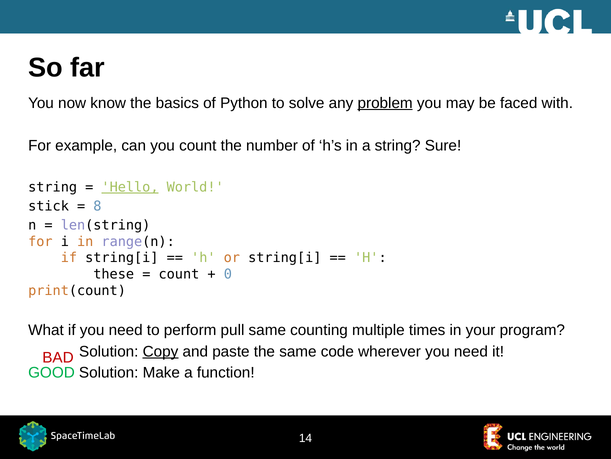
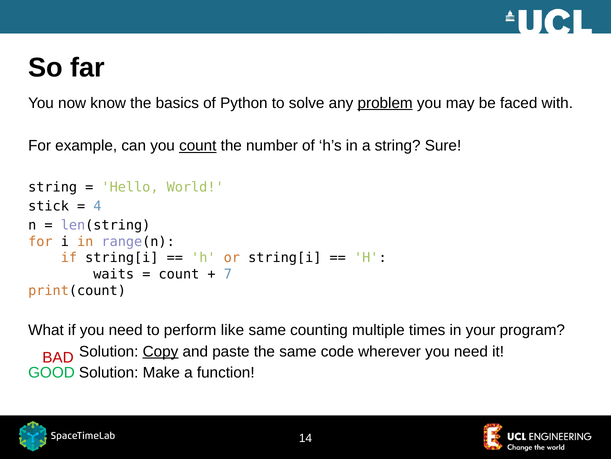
count underline: none -> present (198, 146)
Hello underline: present -> none (130, 187)
8: 8 -> 4 (97, 206)
these: these -> waits (114, 274)
0: 0 -> 7 (228, 274)
pull: pull -> like (232, 330)
